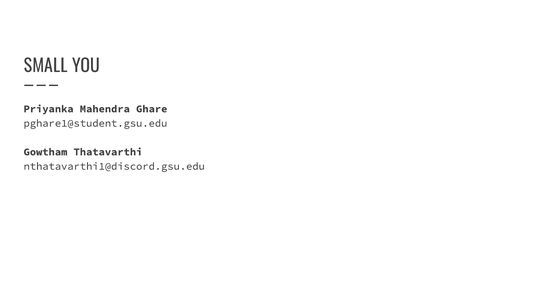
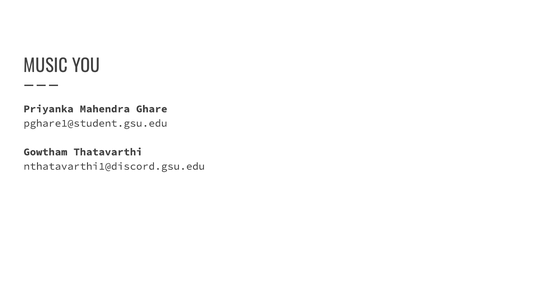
SMALL: SMALL -> MUSIC (46, 66)
